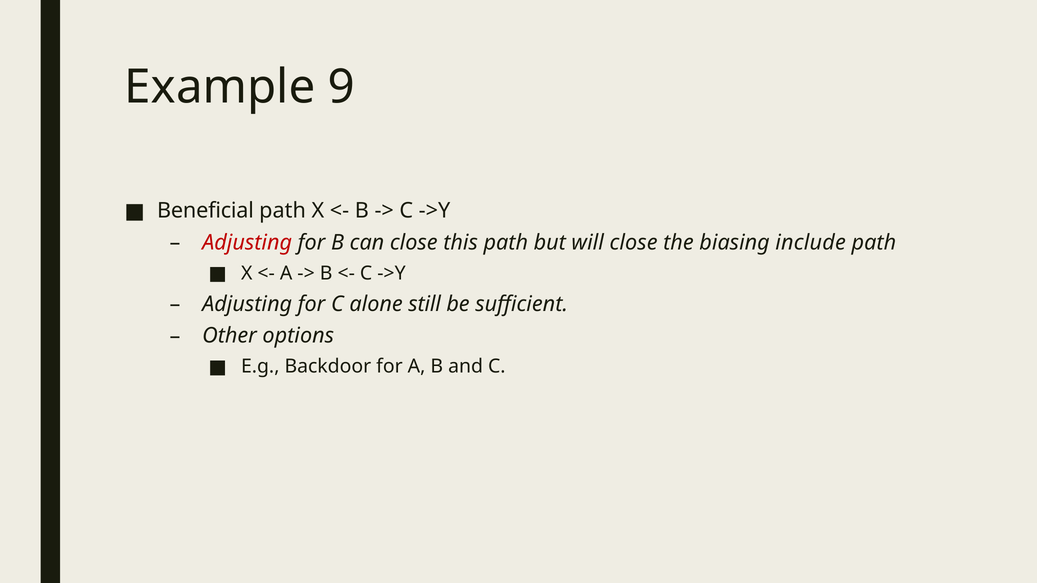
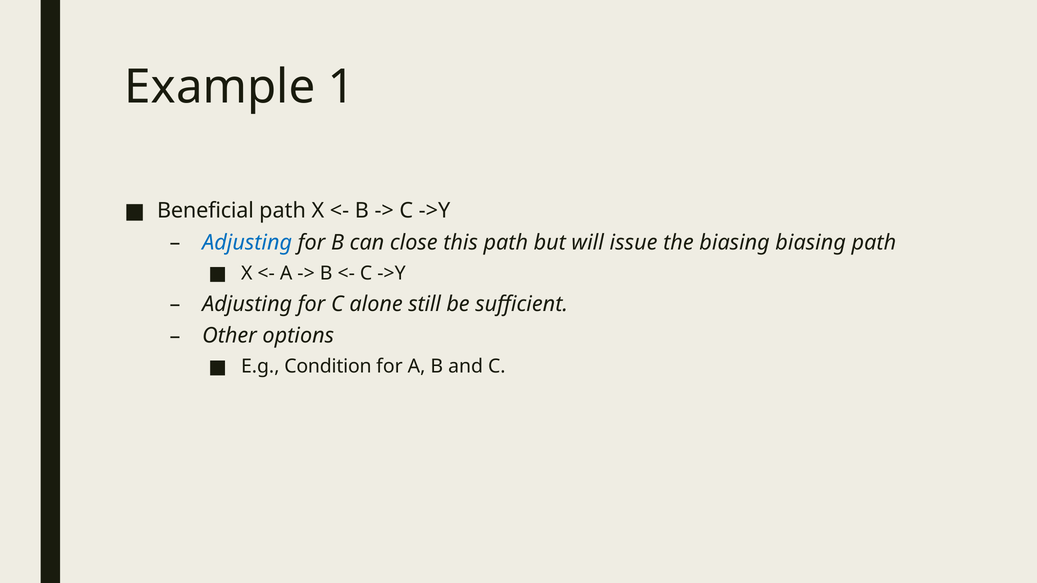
9: 9 -> 1 (341, 87)
Adjusting colour: red -> blue (247, 243)
will close: close -> issue (634, 243)
biasing include: include -> biasing (811, 243)
Backdoor: Backdoor -> Condition (328, 367)
